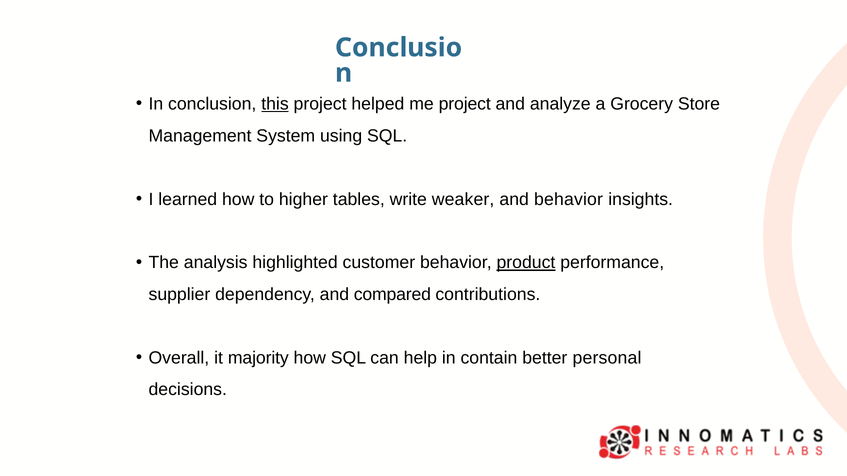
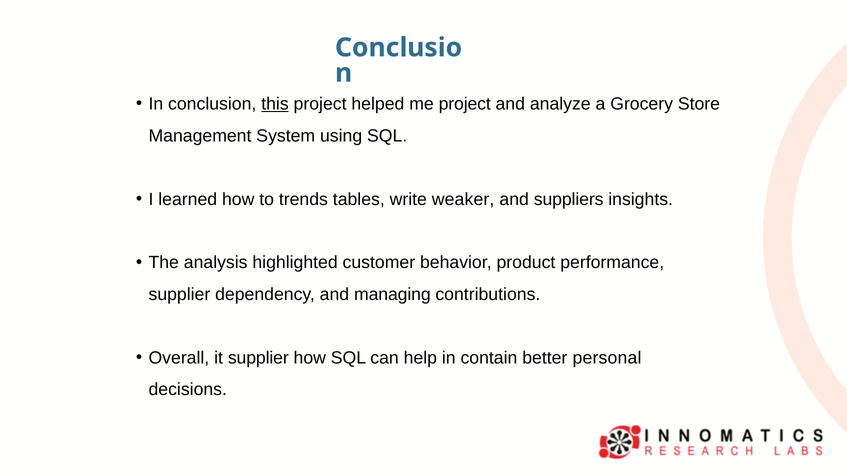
higher: higher -> trends (303, 199)
and behavior: behavior -> suppliers (569, 199)
product underline: present -> none (526, 263)
compared: compared -> managing (392, 295)
it majority: majority -> supplier (258, 358)
